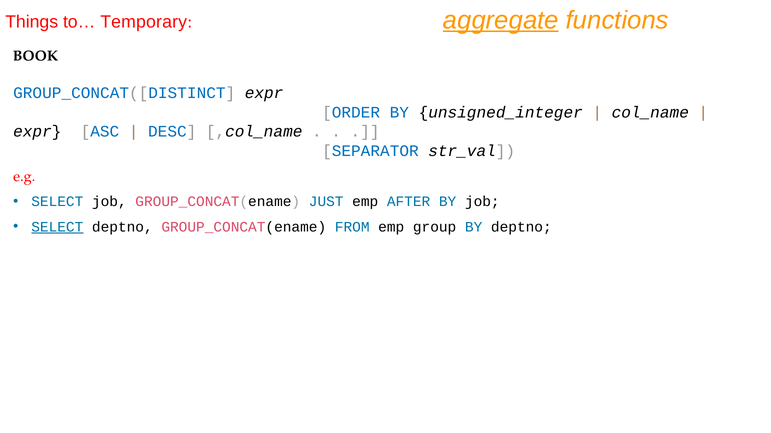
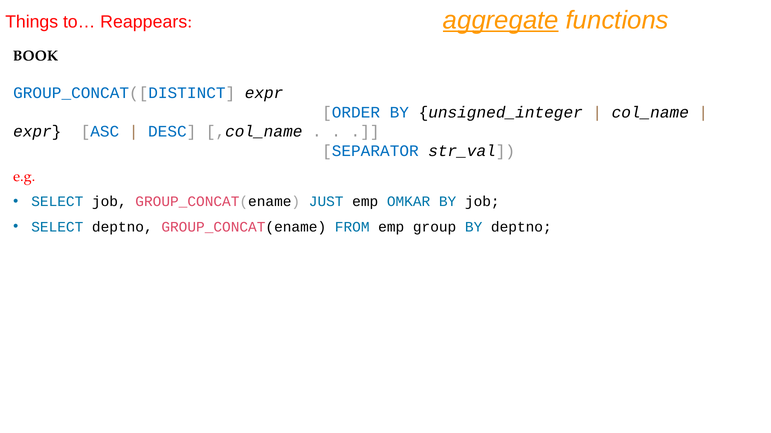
Temporary: Temporary -> Reappears (144, 22)
AFTER: AFTER -> OMKAR (409, 202)
SELECT underline: present -> none (57, 227)
